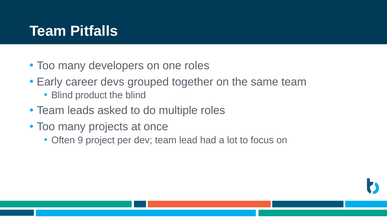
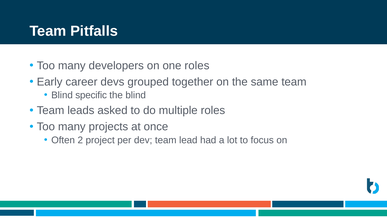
product: product -> specific (91, 95)
9: 9 -> 2 (80, 140)
